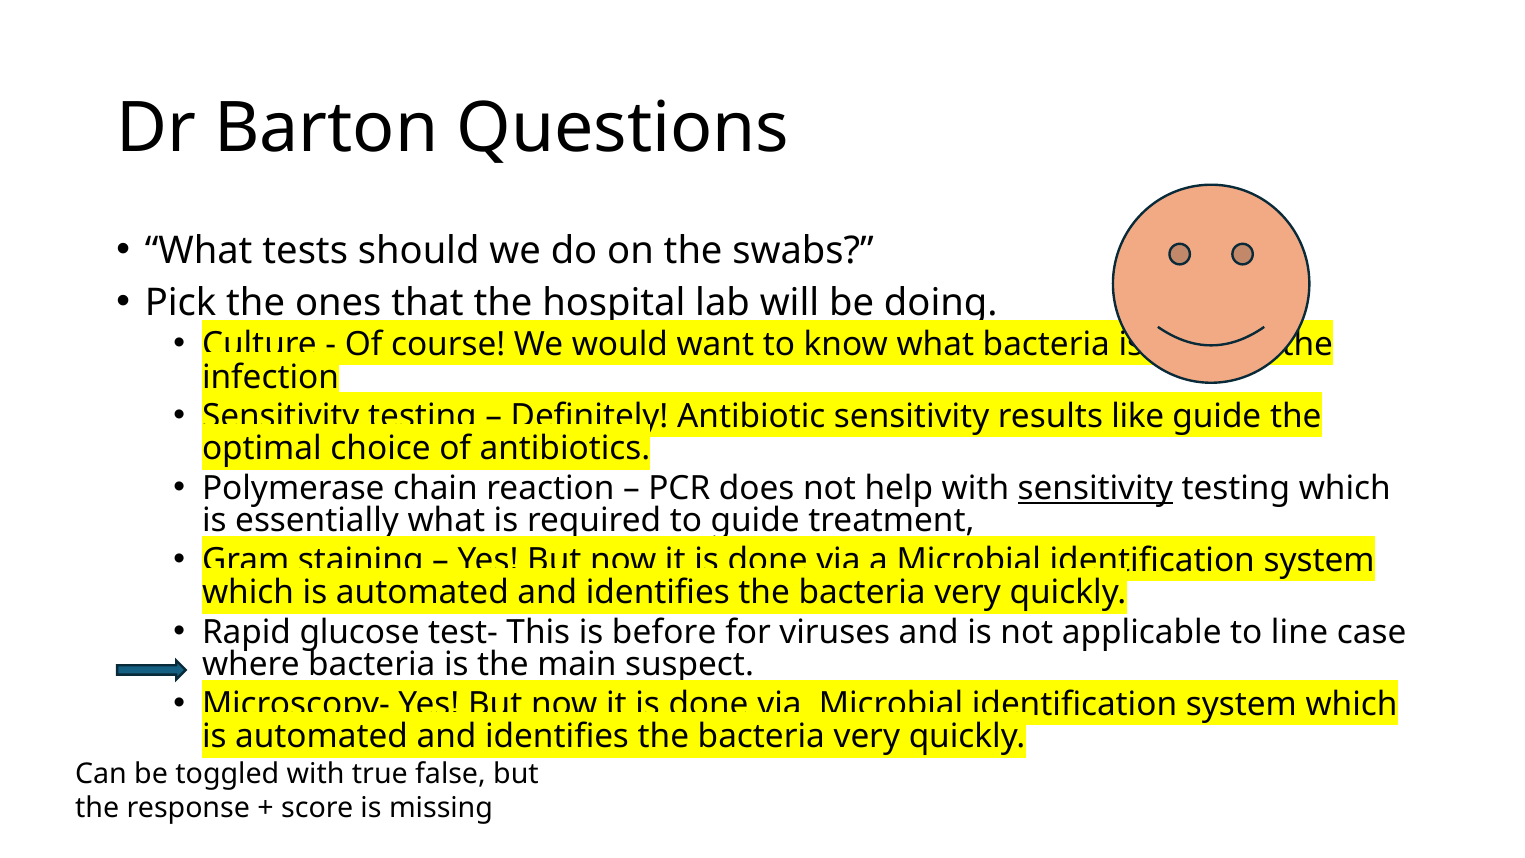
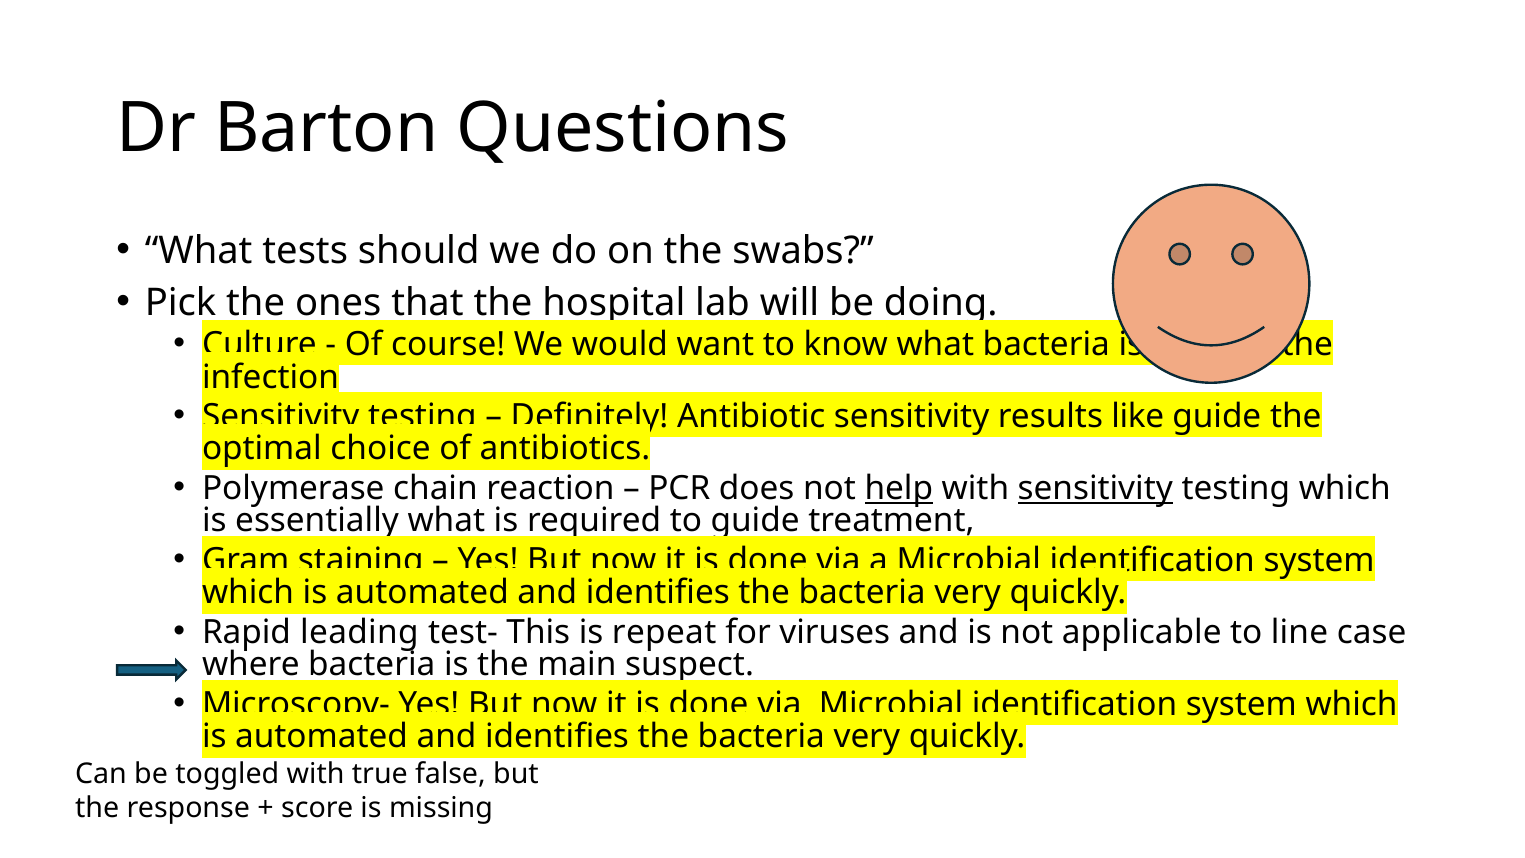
help underline: none -> present (899, 488)
glucose: glucose -> leading (359, 632)
before: before -> repeat (664, 632)
